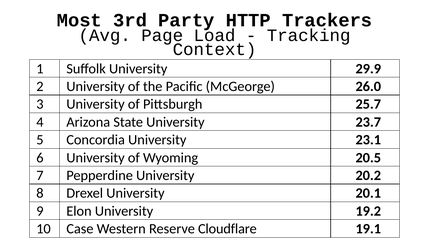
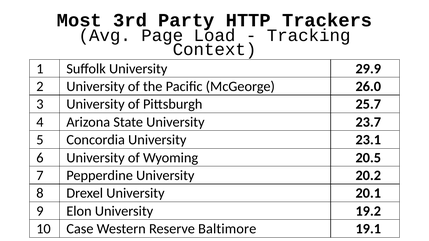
Cloudflare: Cloudflare -> Baltimore (227, 229)
